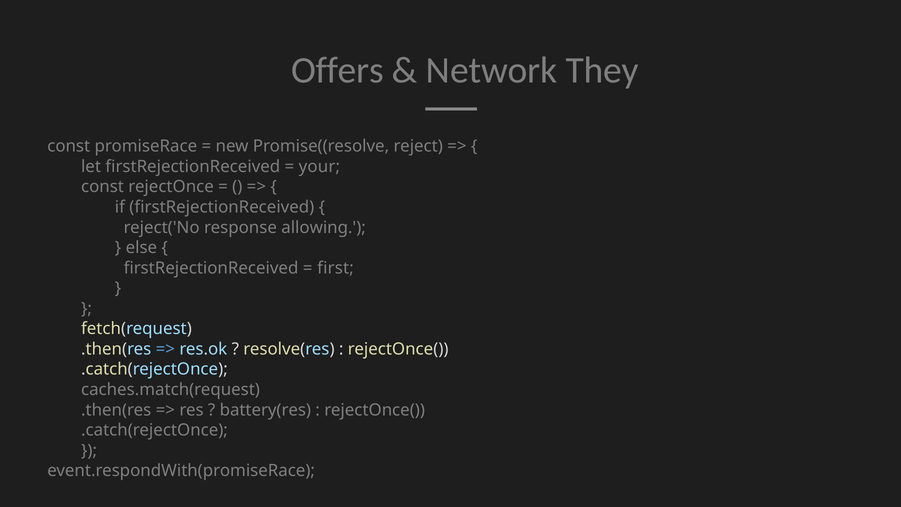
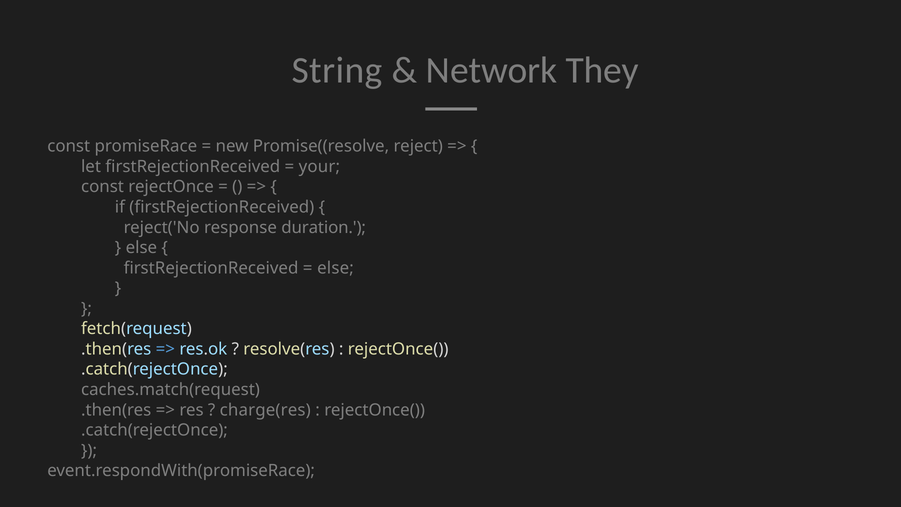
Offers: Offers -> String (337, 70)
allowing: allowing -> duration (324, 227)
first: first -> else (336, 268)
battery(res: battery(res -> charge(res (265, 410)
